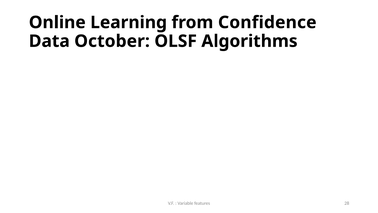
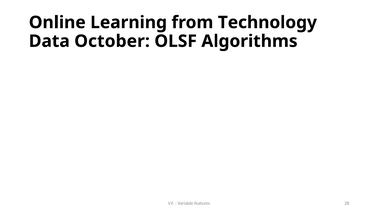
Confidence: Confidence -> Technology (267, 22)
